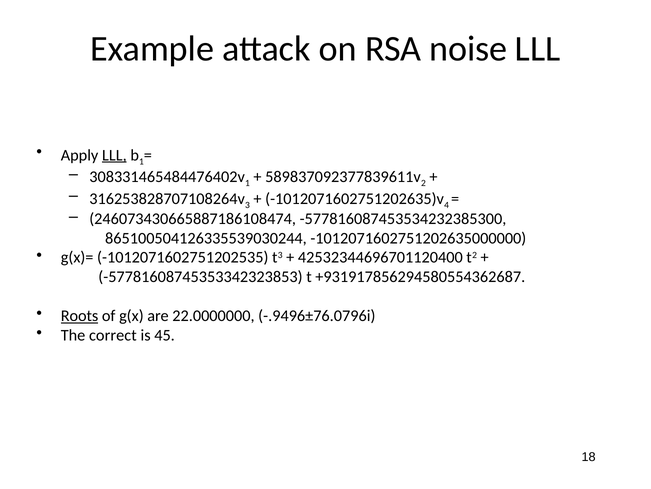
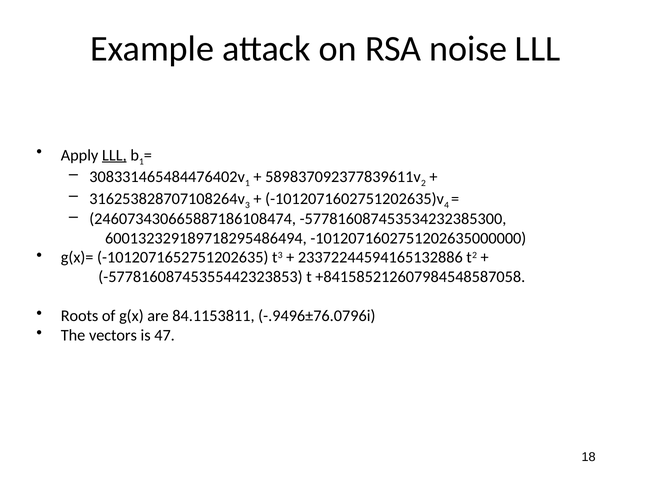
865100504126335539030244: 865100504126335539030244 -> 600132329189718295486494 (206, 238)
-1012071602751202535: -1012071602751202535 -> -1012071652751202635 (183, 257)
42532344696701120400: 42532344696701120400 -> 23372244594165132886 (380, 257)
-57781608745353342323853: -57781608745353342323853 -> -57781608745355442323853 (200, 277)
+931917856294580554362687: +931917856294580554362687 -> +841585212607984548587058 (420, 277)
Roots underline: present -> none (80, 315)
22.0000000: 22.0000000 -> 84.1153811 (213, 315)
correct: correct -> vectors (113, 335)
45: 45 -> 47 (165, 335)
